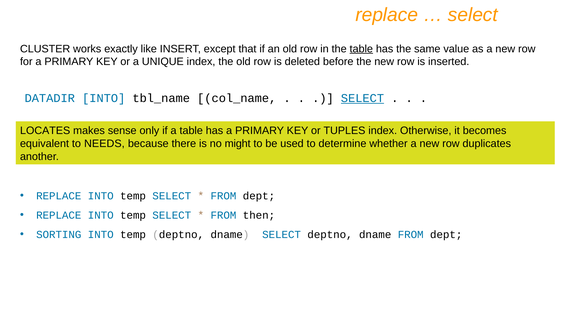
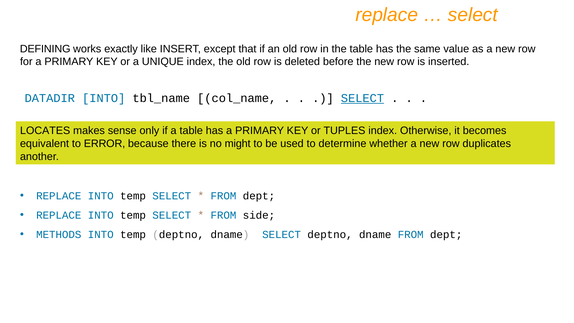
CLUSTER: CLUSTER -> DEFINING (45, 49)
table underline: present -> none (361, 49)
NEEDS: NEEDS -> ERROR (105, 144)
then: then -> side (259, 215)
SORTING: SORTING -> METHODS (59, 235)
